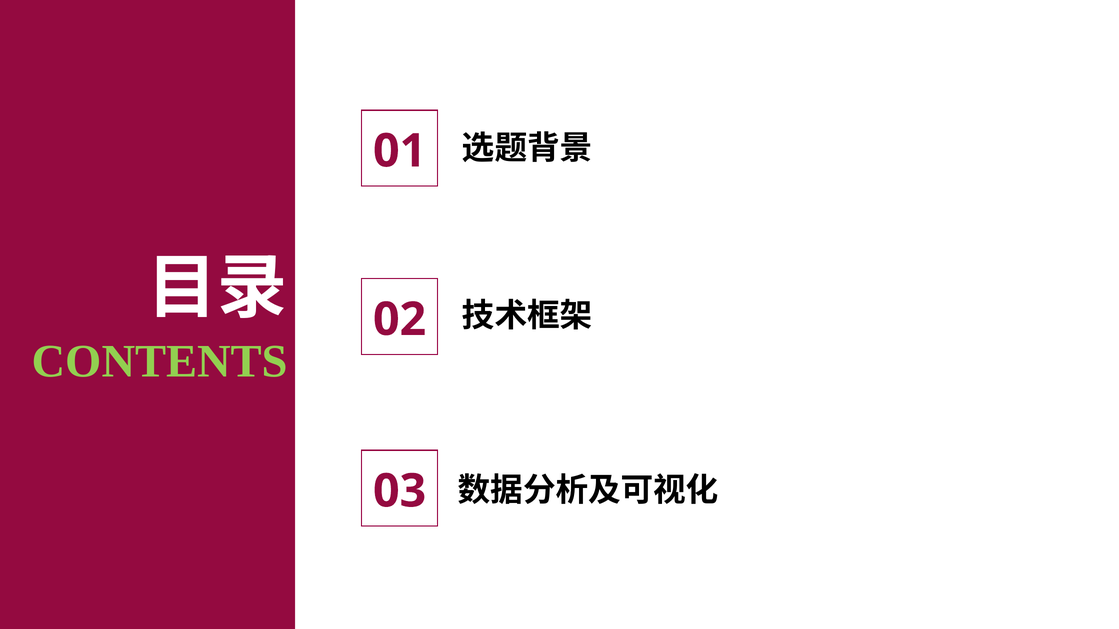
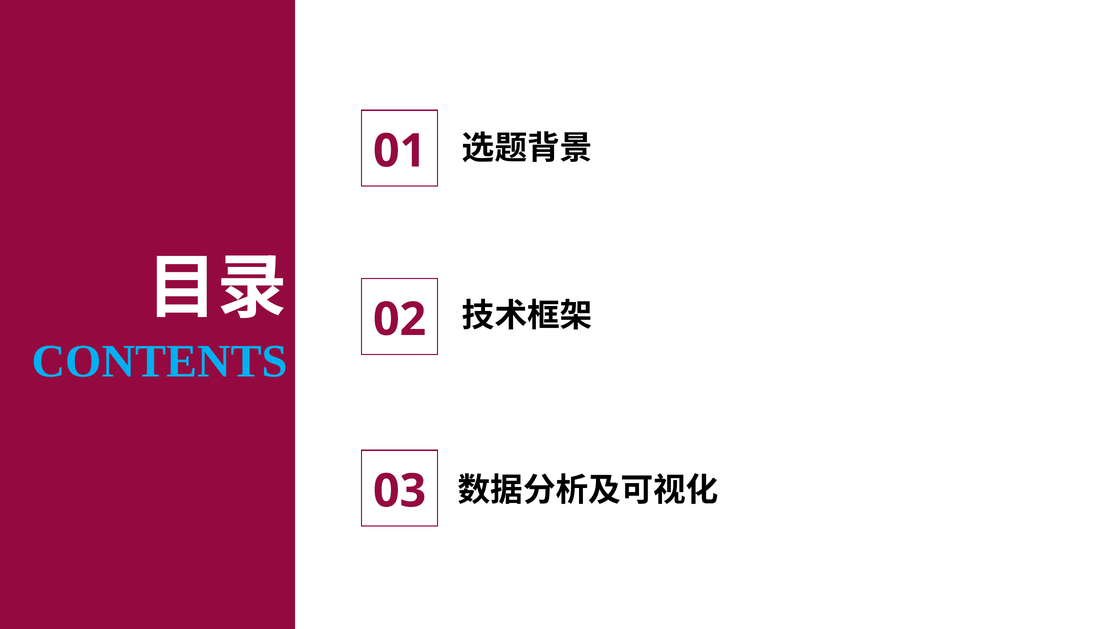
CONTENTS colour: light green -> light blue (160, 362)
